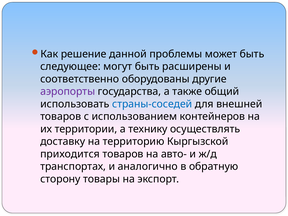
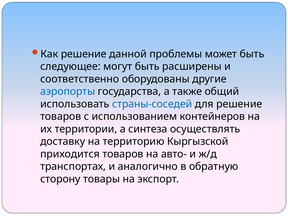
аэропорты colour: purple -> blue (68, 92)
для внешней: внешней -> решение (239, 104)
технику: технику -> синтеза (148, 129)
